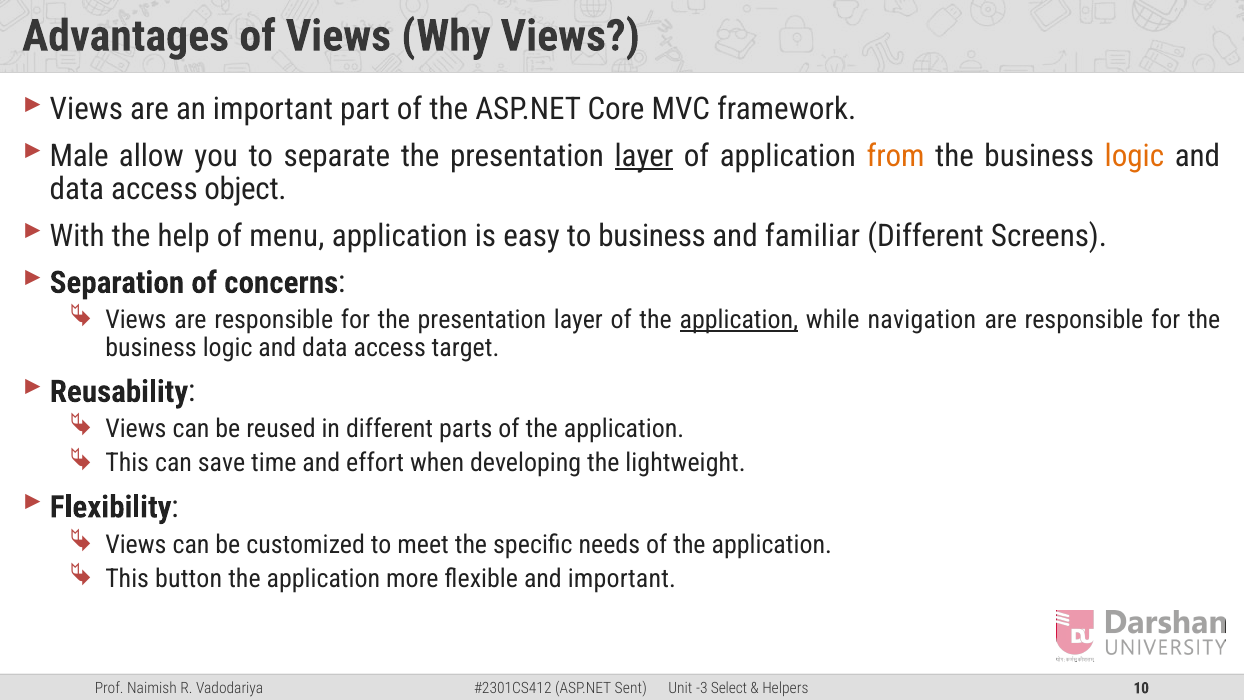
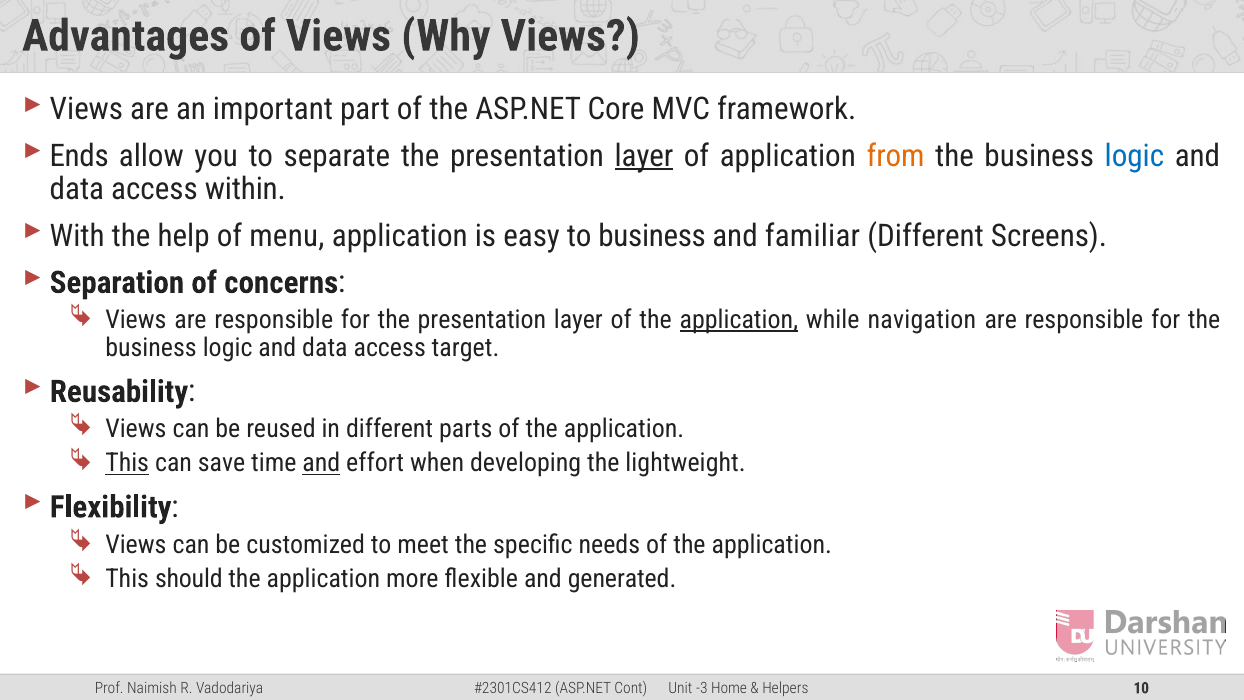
Male: Male -> Ends (79, 156)
logic colour: orange -> blue (1134, 156)
object: object -> within (245, 189)
This underline: none -> present (127, 463)
and underline: none -> present (321, 463)
button: button -> should (189, 579)
and important: important -> generated (622, 579)
Sent: Sent -> Cont (631, 688)
Select: Select -> Home (729, 688)
